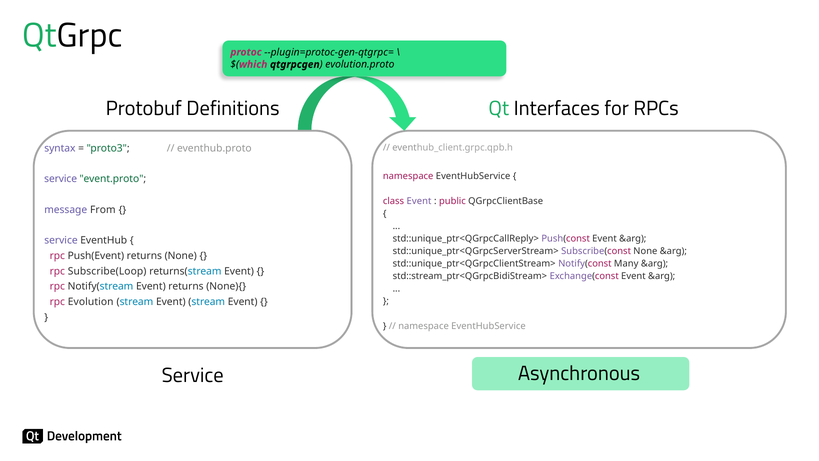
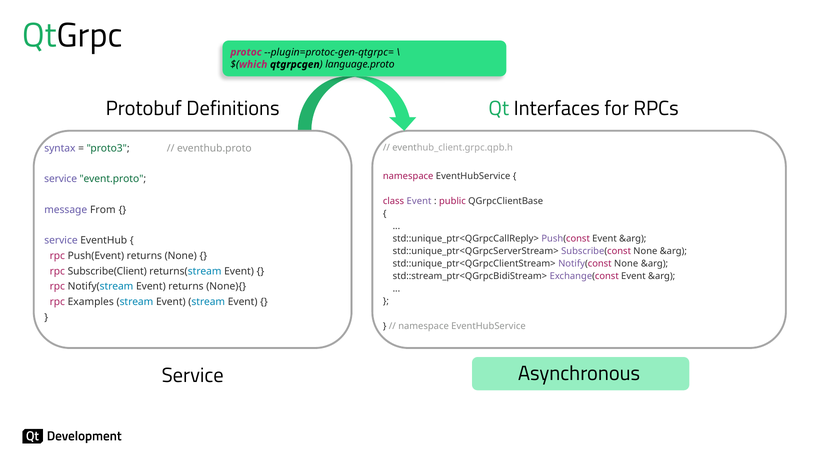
evolution.proto: evolution.proto -> language.proto (360, 64)
Notify(const Many: Many -> None (626, 264)
Subscribe(Loop: Subscribe(Loop -> Subscribe(Client (107, 271)
Evolution: Evolution -> Examples (91, 302)
